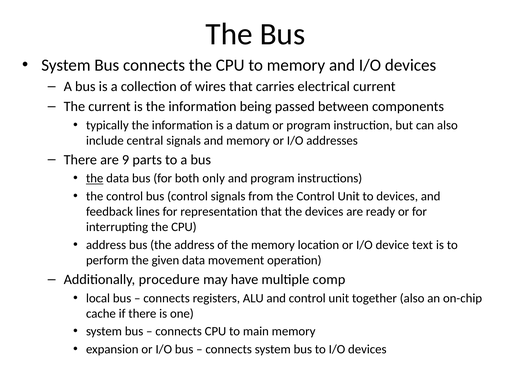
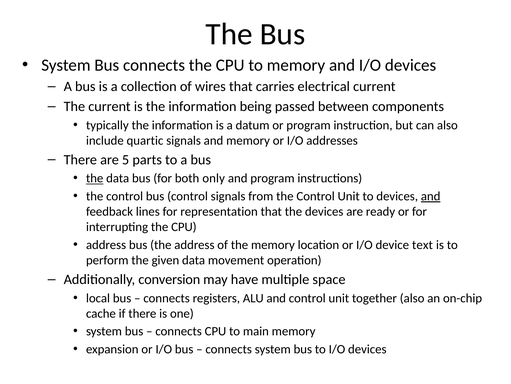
central: central -> quartic (145, 140)
9: 9 -> 5 (126, 159)
and underline: none -> present (431, 196)
procedure: procedure -> conversion (169, 279)
comp: comp -> space (329, 279)
